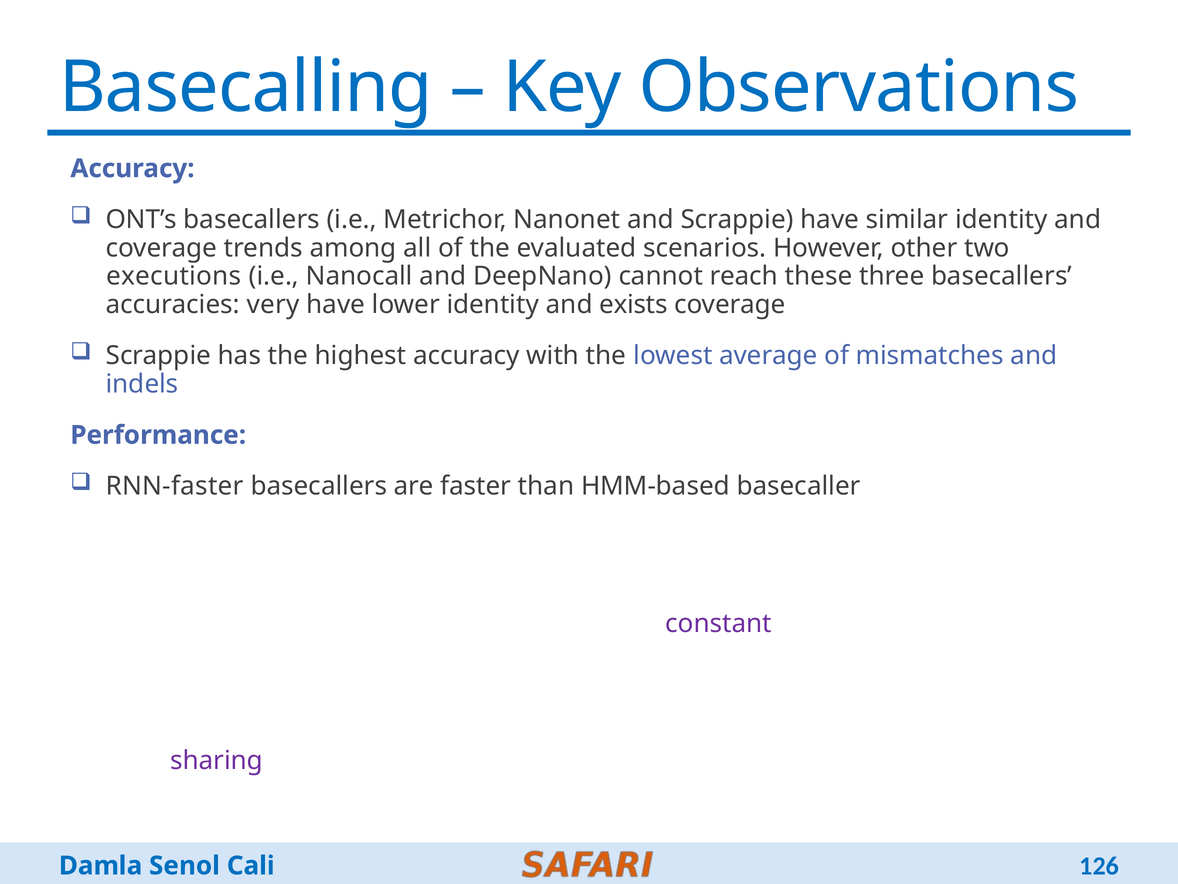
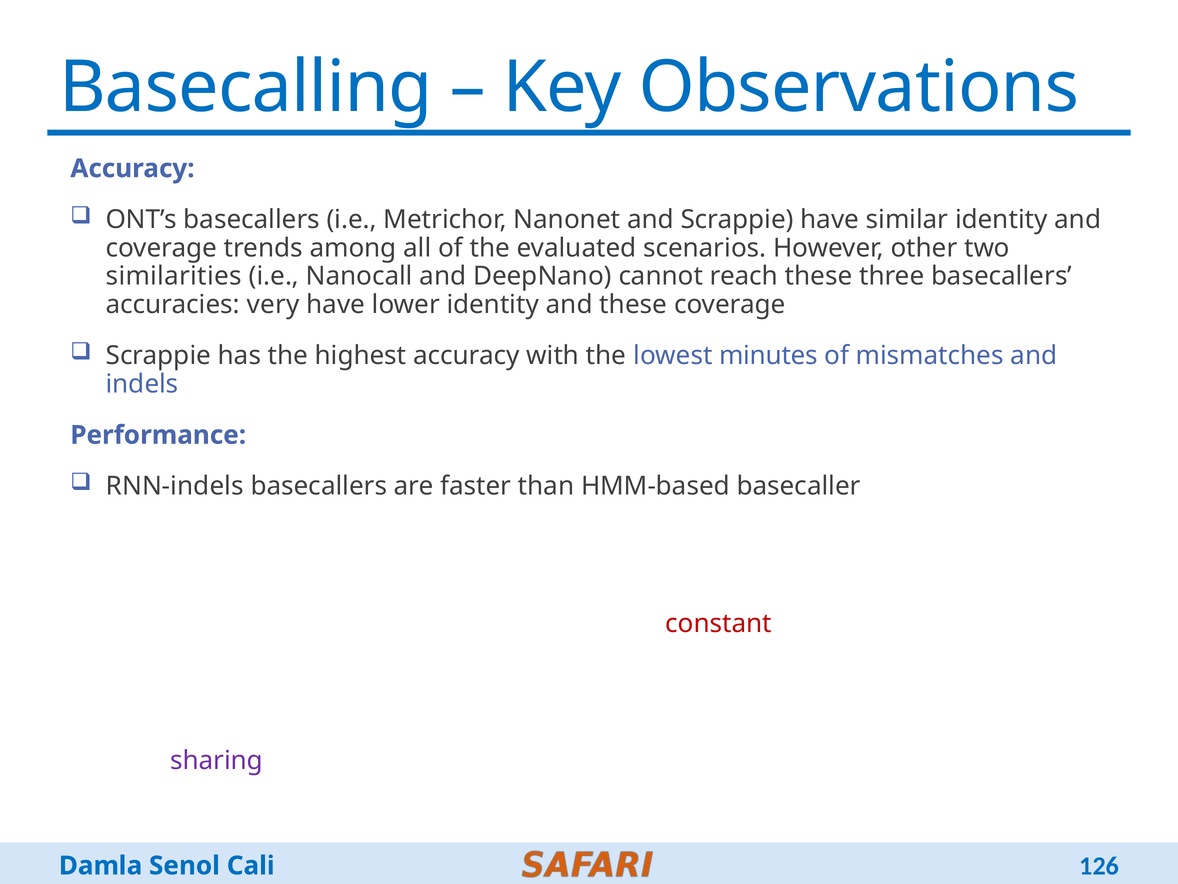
executions: executions -> similarities (174, 276)
and exists: exists -> these (633, 304)
average: average -> minutes (768, 355)
RNN-faster: RNN-faster -> RNN-indels (175, 486)
constant colour: purple -> red (719, 623)
